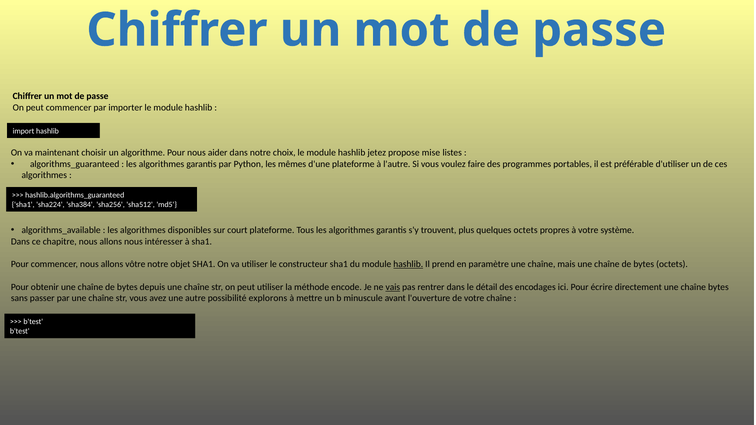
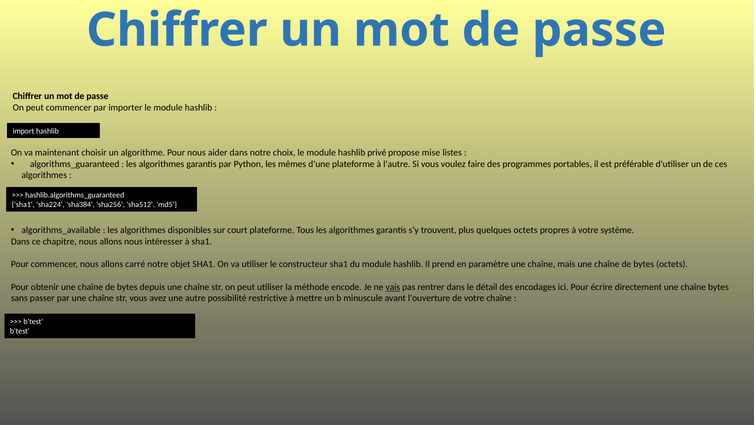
jetez: jetez -> privé (377, 153)
vôtre: vôtre -> carré (135, 265)
hashlib underline: present -> none (408, 265)
explorons: explorons -> restrictive (268, 299)
